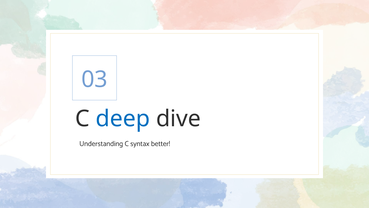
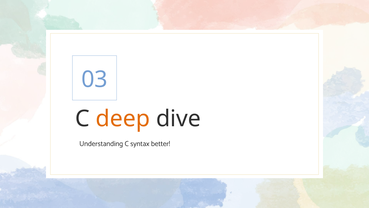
deep colour: blue -> orange (123, 118)
